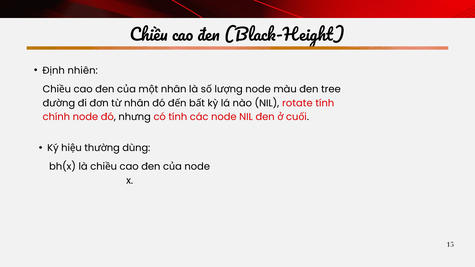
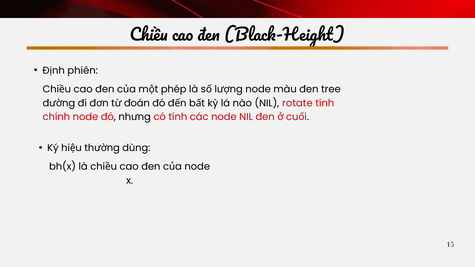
nhiên: nhiên -> phiên (83, 71)
nhân: nhân -> phép (174, 89)
nhân: nhân -> đoán (137, 103)
